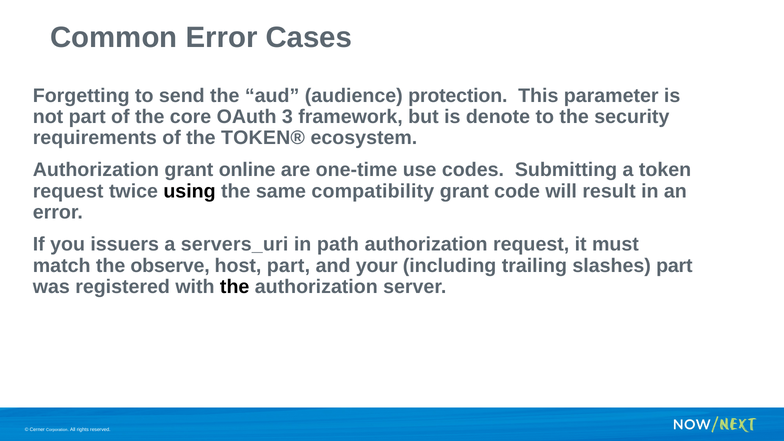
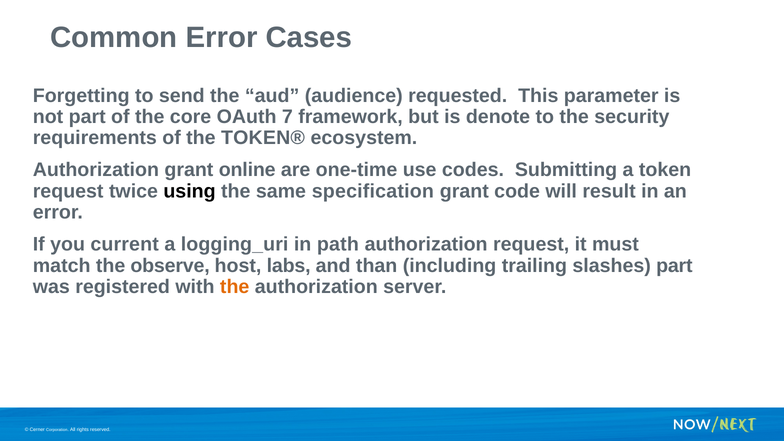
protection: protection -> requested (458, 96)
3: 3 -> 7 (287, 117)
compatibility: compatibility -> specification (373, 191)
issuers: issuers -> current (125, 244)
servers_uri: servers_uri -> logging_uri (235, 244)
host part: part -> labs (289, 266)
your: your -> than (377, 266)
the colour: black -> orange (235, 287)
